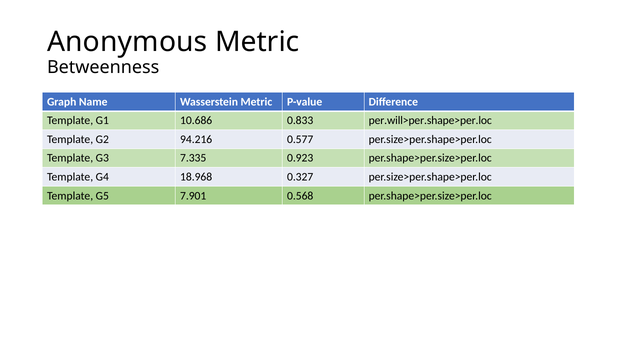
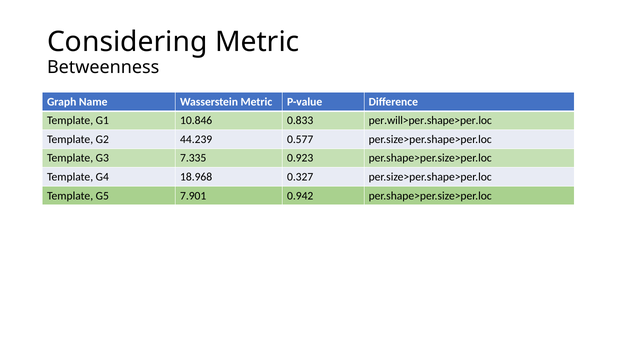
Anonymous: Anonymous -> Considering (127, 42)
10.686: 10.686 -> 10.846 (196, 121)
94.216: 94.216 -> 44.239 (196, 139)
0.568: 0.568 -> 0.942 (300, 196)
